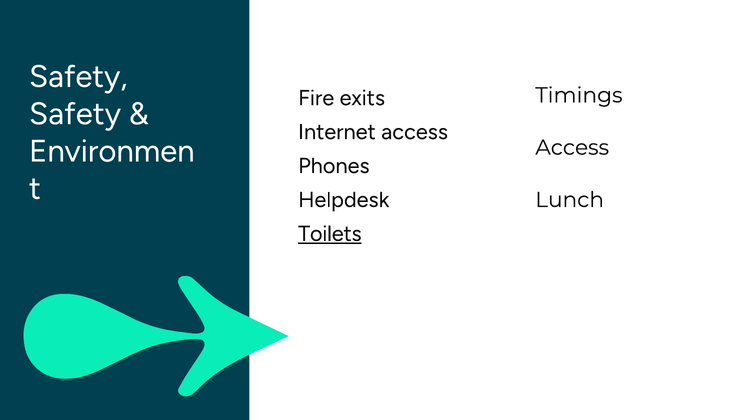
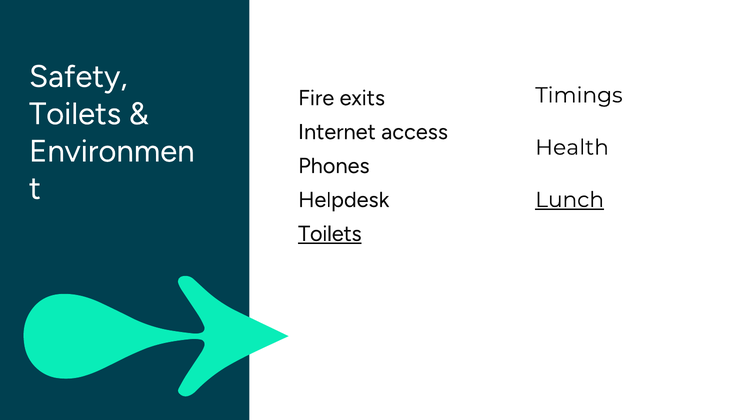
Safety: Safety -> Toilets (75, 114)
Access: Access -> Health (572, 148)
Lunch underline: none -> present (570, 200)
